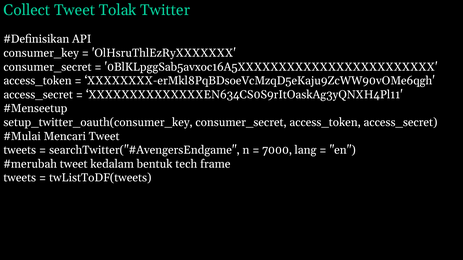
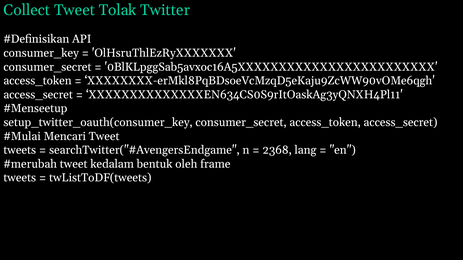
7000: 7000 -> 2368 (277, 150)
tech: tech -> oleh (186, 164)
